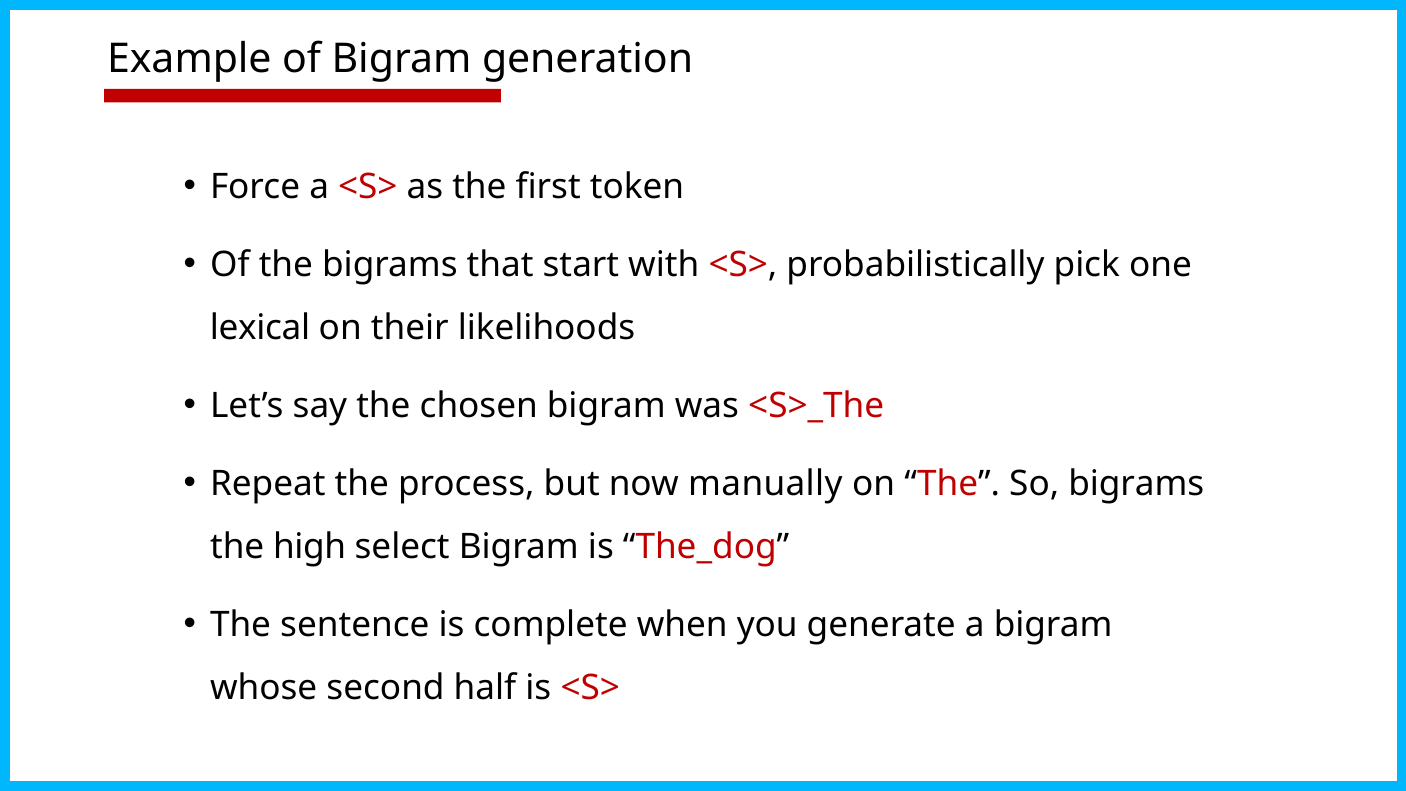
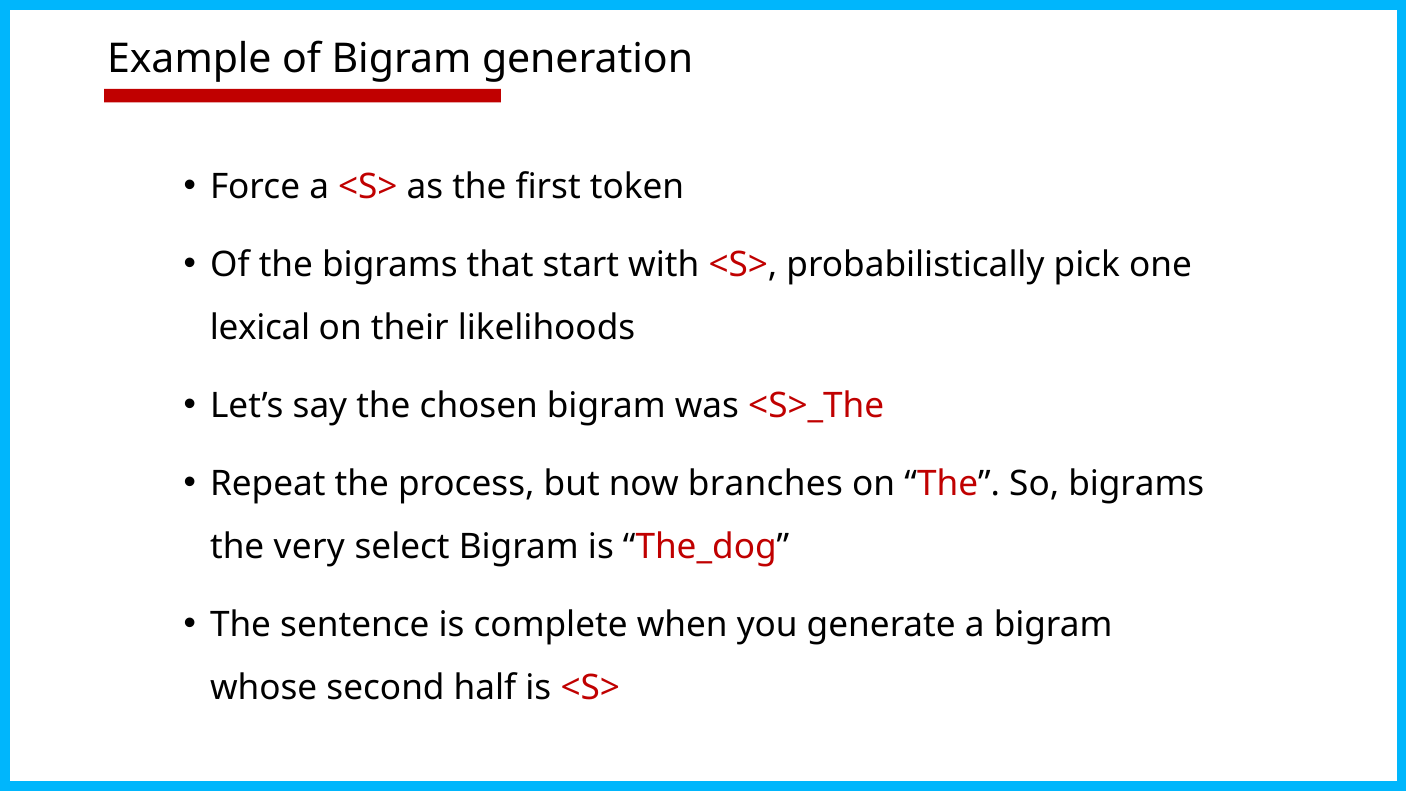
manually: manually -> branches (765, 484)
high: high -> very (309, 547)
